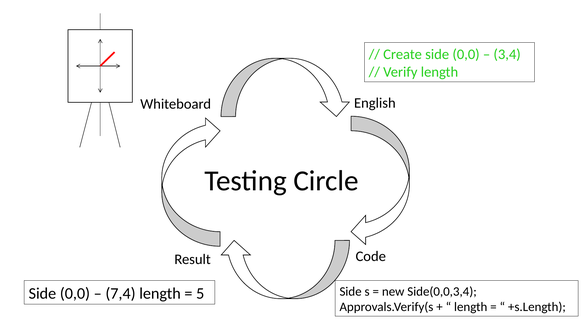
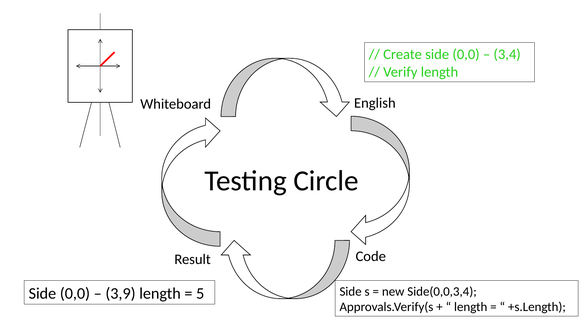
7,4: 7,4 -> 3,9 (120, 294)
